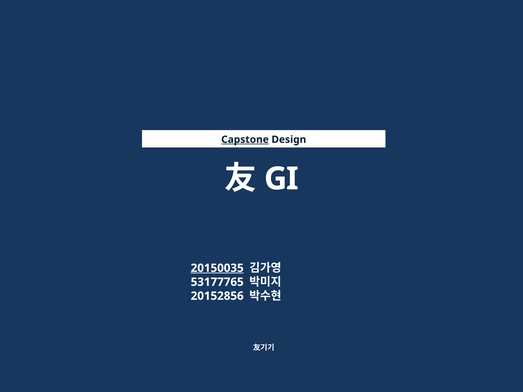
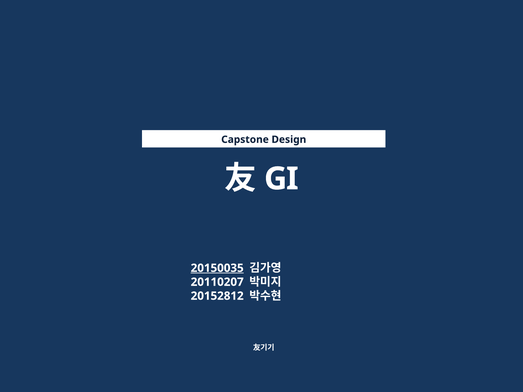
Capstone underline: present -> none (245, 140)
53177765: 53177765 -> 20110207 (217, 282)
20152856: 20152856 -> 20152812 (217, 296)
